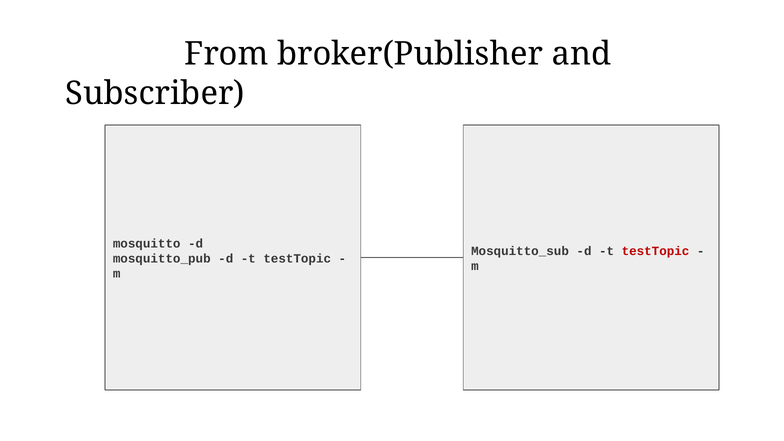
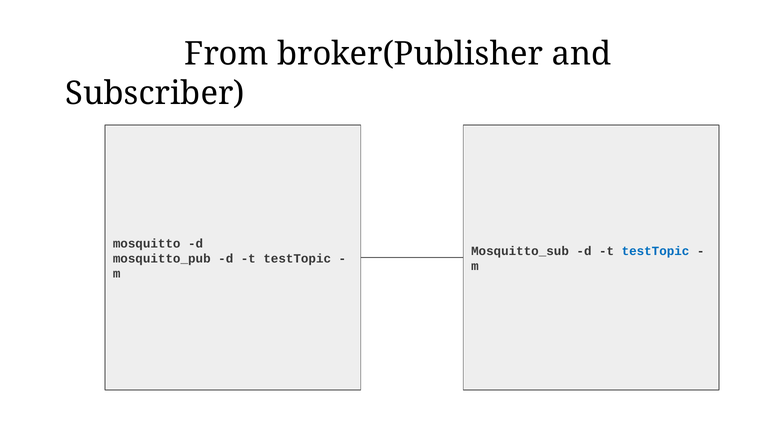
testTopic colour: red -> blue (656, 251)
